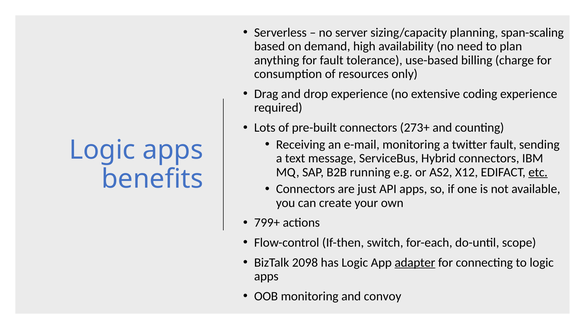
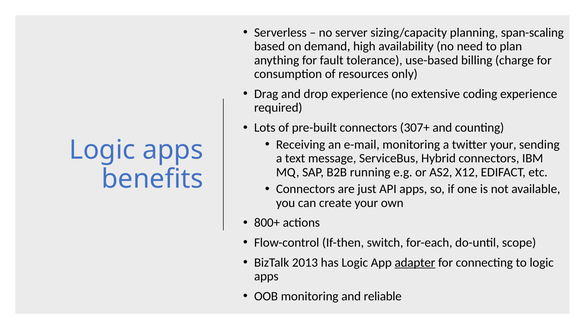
273+: 273+ -> 307+ (415, 128)
twitter fault: fault -> your (503, 145)
etc underline: present -> none (538, 172)
799+: 799+ -> 800+ (267, 223)
2098: 2098 -> 2013 (305, 263)
convoy: convoy -> reliable (383, 296)
